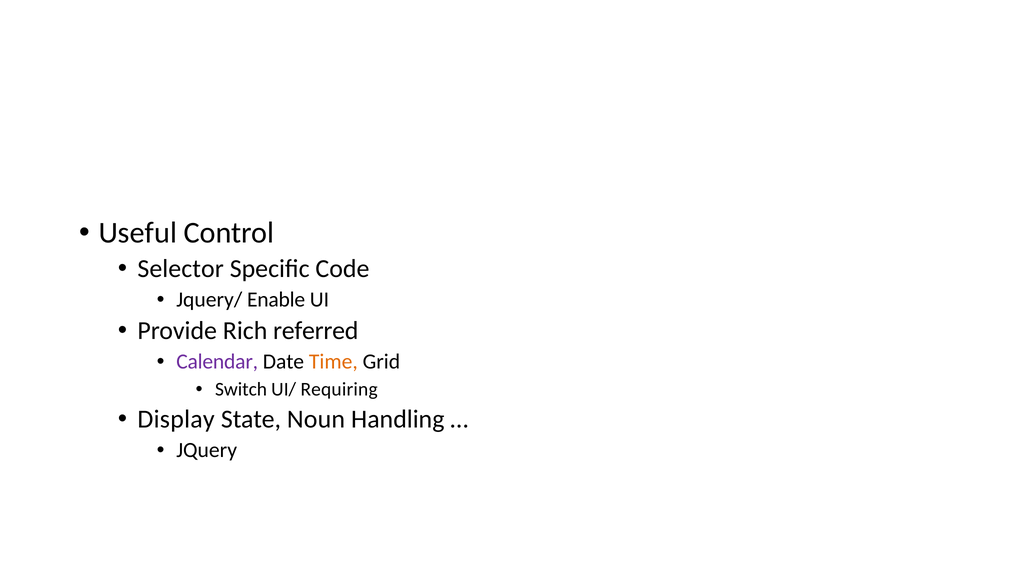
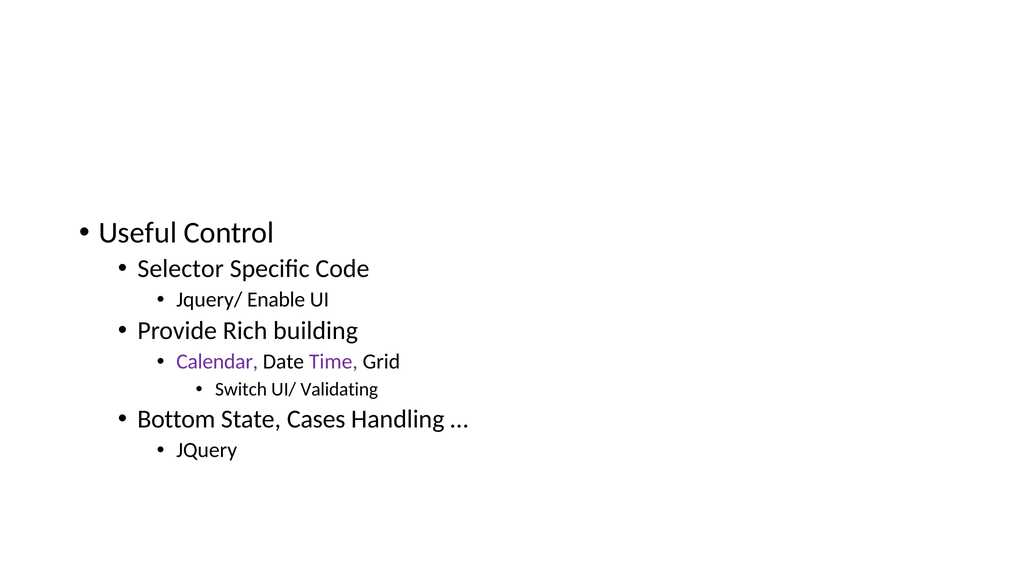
referred: referred -> building (316, 331)
Time colour: orange -> purple (333, 362)
Requiring: Requiring -> Validating (339, 389)
Display: Display -> Bottom (176, 419)
Noun: Noun -> Cases (316, 419)
